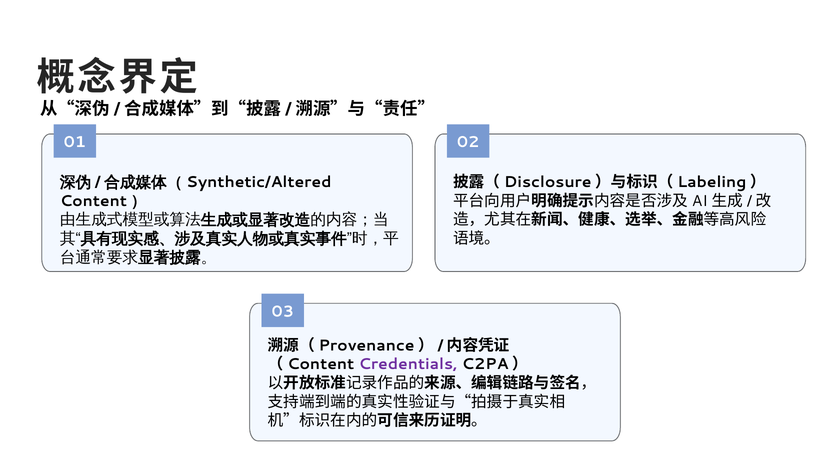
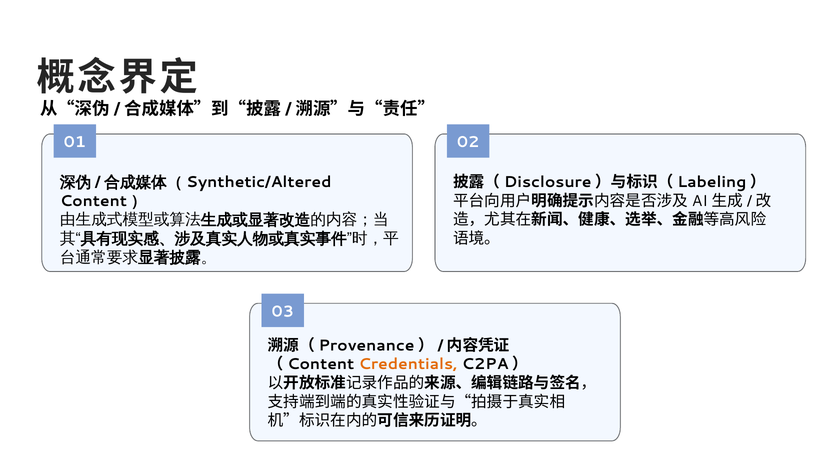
Credentials colour: purple -> orange (408, 364)
